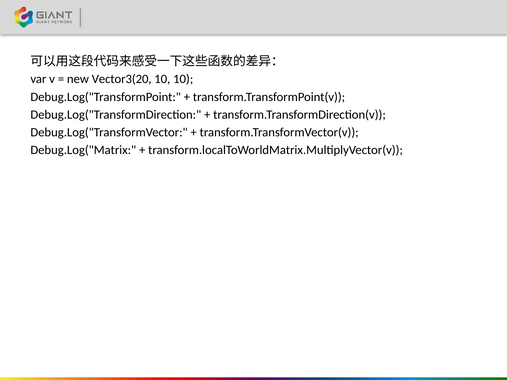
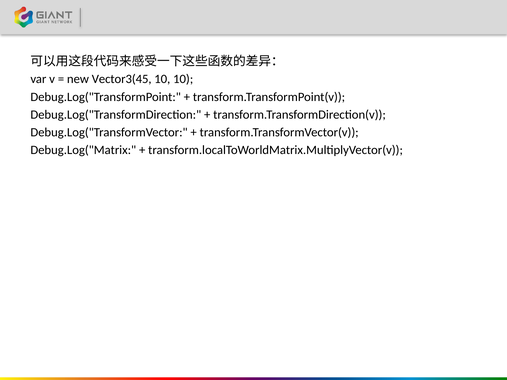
Vector3(20: Vector3(20 -> Vector3(45 (122, 79)
